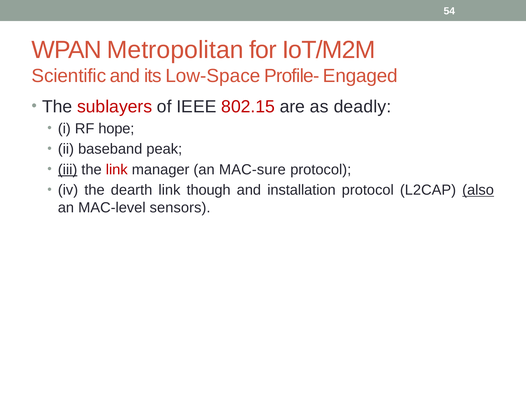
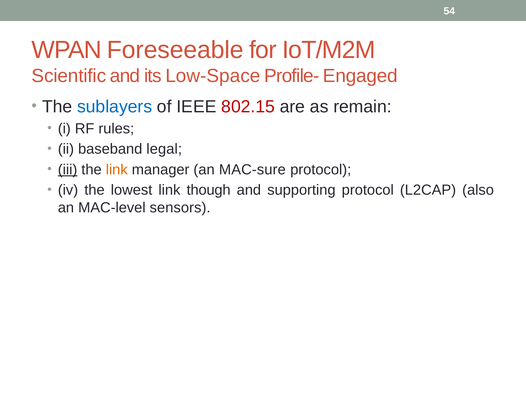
Metropolitan: Metropolitan -> Foreseeable (175, 50)
sublayers colour: red -> blue (115, 106)
deadly: deadly -> remain (363, 106)
hope: hope -> rules (116, 128)
peak: peak -> legal (164, 149)
link colour: red -> orange (117, 169)
dearth: dearth -> lowest (132, 190)
installation: installation -> supporting (301, 190)
also underline: present -> none (478, 190)
